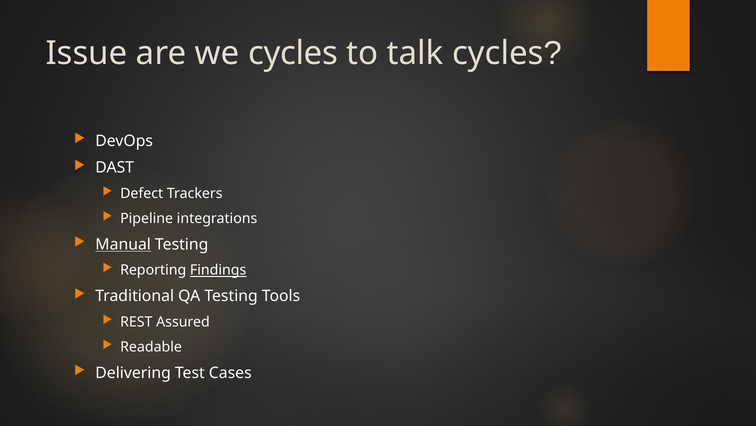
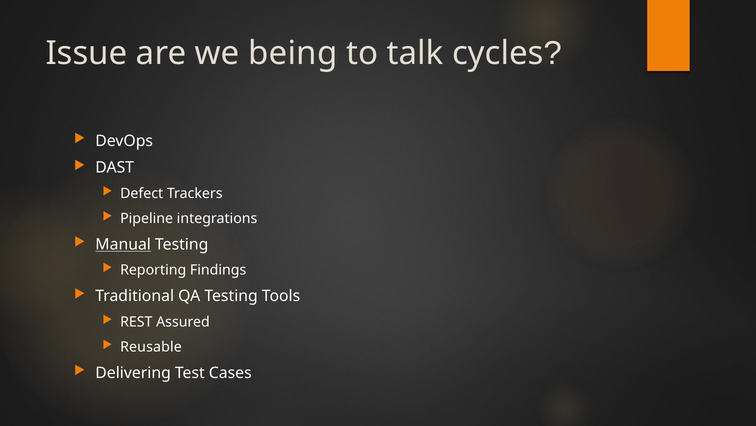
we cycles: cycles -> being (293, 53)
Findings underline: present -> none (218, 270)
Readable: Readable -> Reusable (151, 346)
